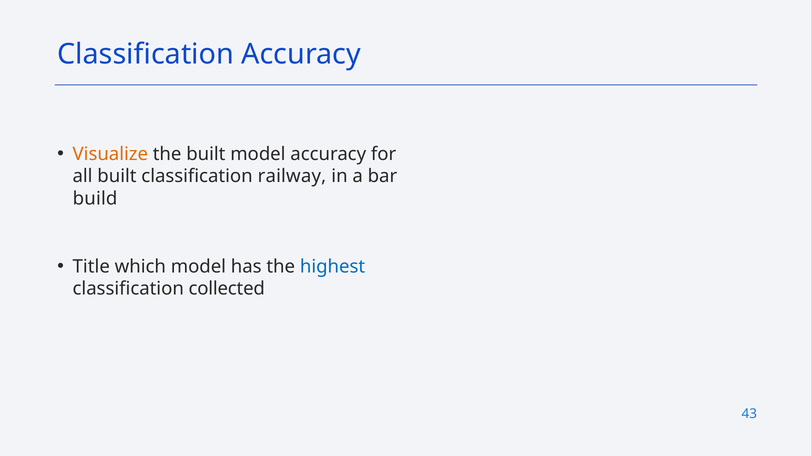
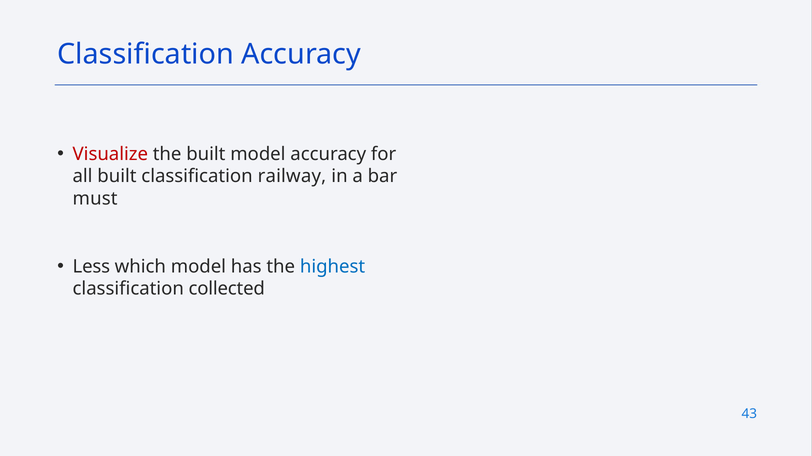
Visualize colour: orange -> red (110, 154)
build: build -> must (95, 199)
Title: Title -> Less (91, 267)
